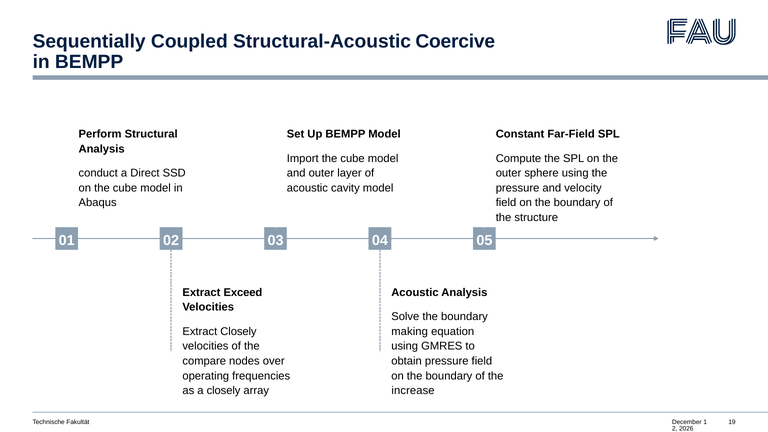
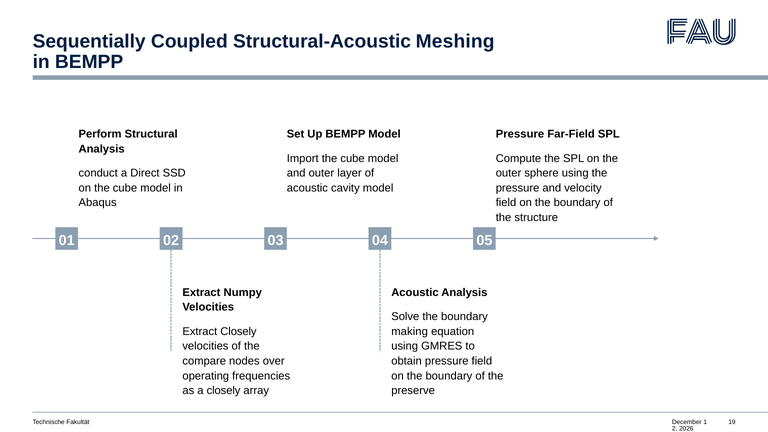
Coercive: Coercive -> Meshing (455, 41)
Constant: Constant -> Pressure (520, 134)
Exceed: Exceed -> Numpy (243, 292)
increase: increase -> preserve (413, 391)
